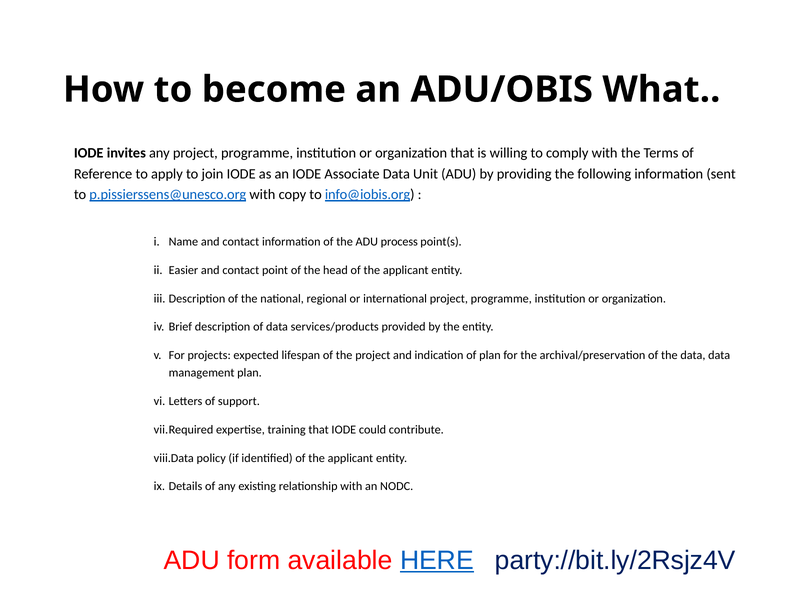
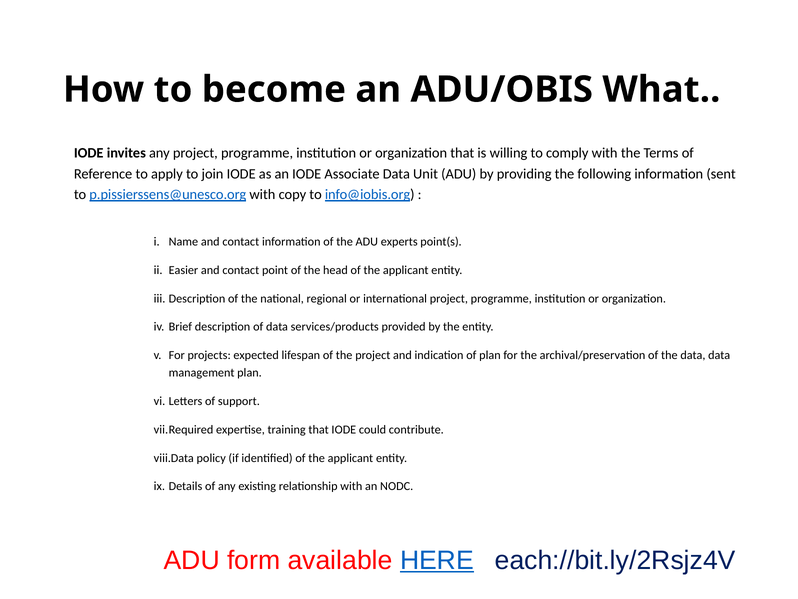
process: process -> experts (399, 242)
party://bit.ly/2Rsjz4V: party://bit.ly/2Rsjz4V -> each://bit.ly/2Rsjz4V (615, 560)
